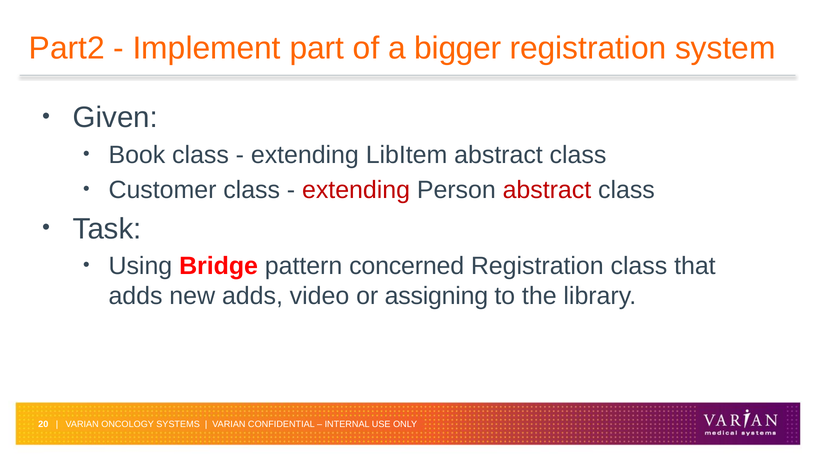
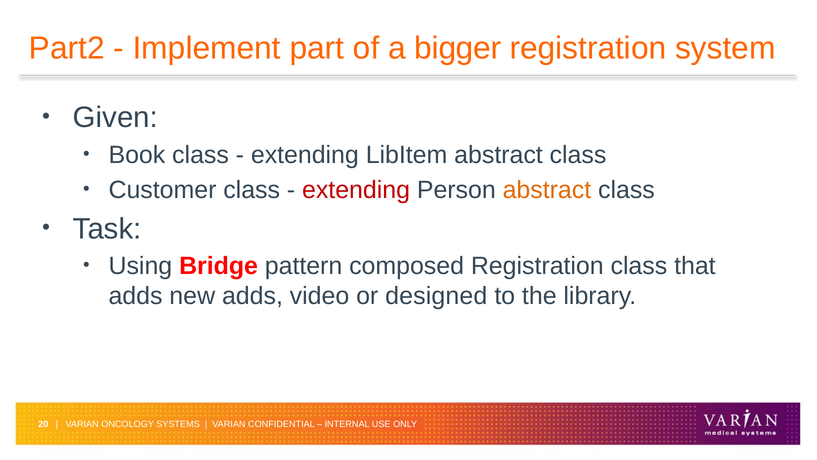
abstract colour: red -> orange (547, 190)
concerned: concerned -> composed (407, 266)
assigning: assigning -> designed (436, 296)
